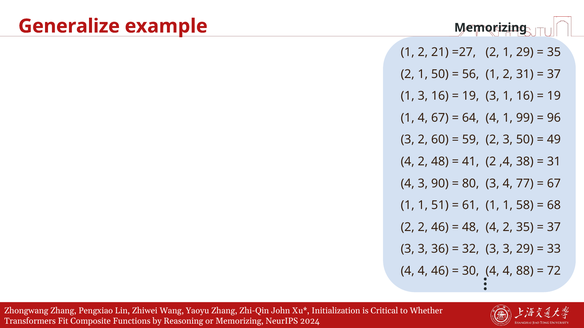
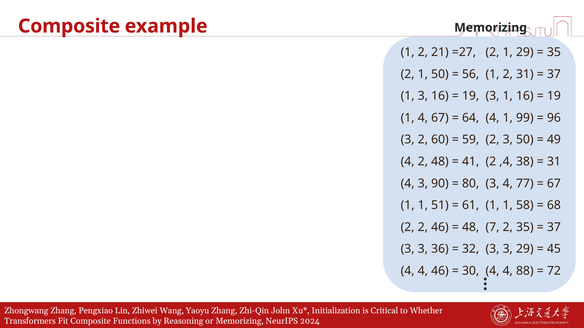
Generalize: Generalize -> Composite (69, 26)
48 4: 4 -> 7 (492, 227)
33: 33 -> 45 (554, 249)
